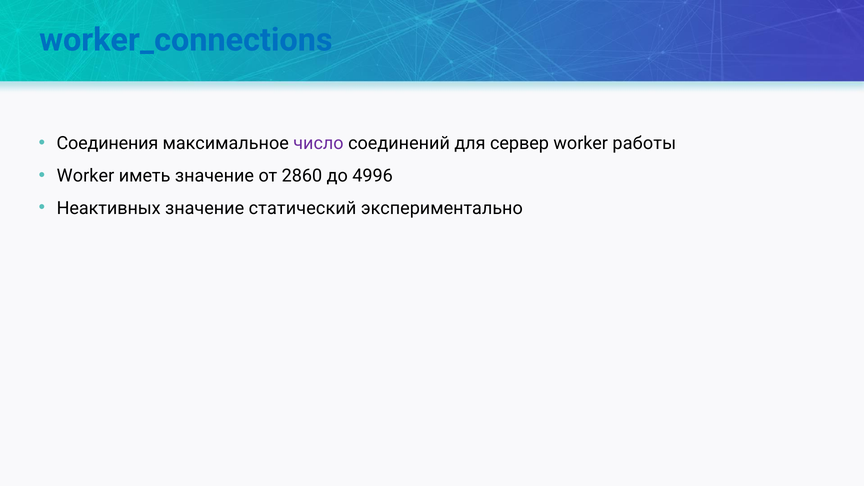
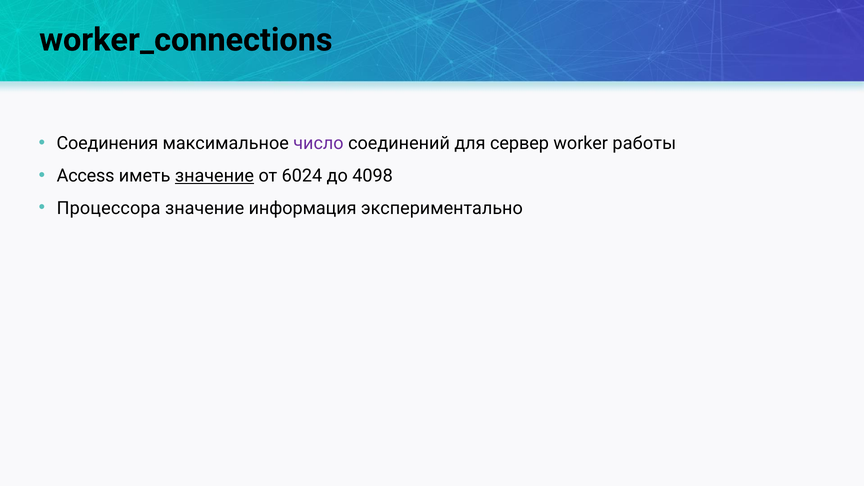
worker_connections colour: blue -> black (186, 40)
Worker: Worker -> Access (86, 176)
значение underline: none -> present (215, 176)
2860: 2860 -> 6024 (302, 176)
4996: 4996 -> 4098 (373, 176)
Неактивных: Неактивных -> Процессора (109, 208)
статический: статический -> информация (303, 208)
